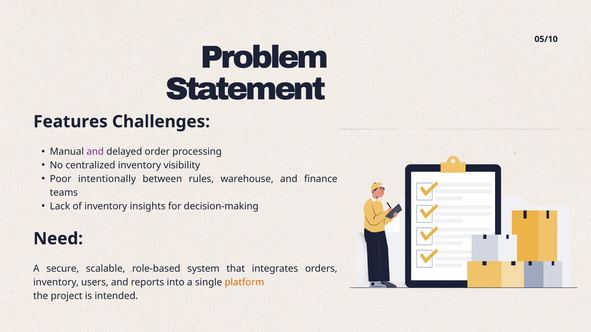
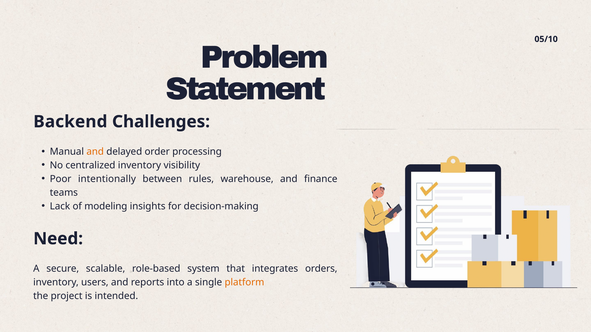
Features: Features -> Backend (70, 122)
and colour: purple -> orange (95, 152)
of inventory: inventory -> modeling (106, 206)
